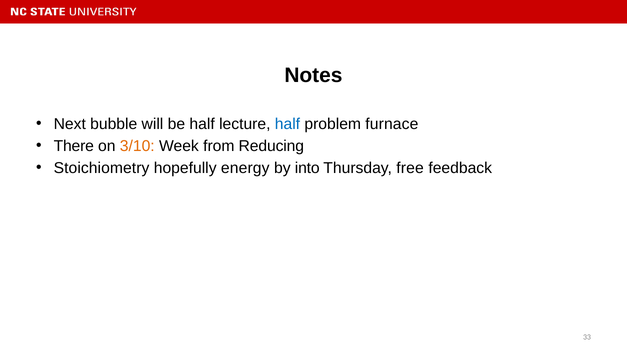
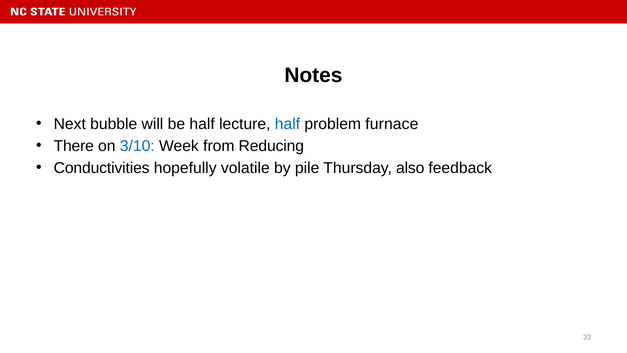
3/10 colour: orange -> blue (137, 146)
Stoichiometry: Stoichiometry -> Conductivities (102, 168)
energy: energy -> volatile (245, 168)
into: into -> pile (307, 168)
free: free -> also (410, 168)
